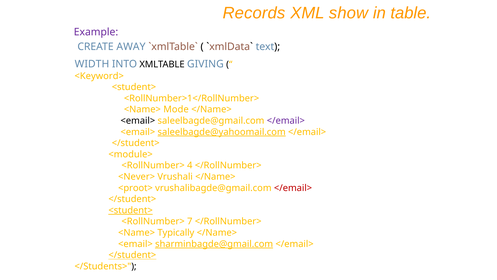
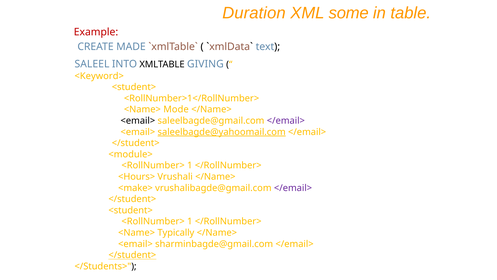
Records: Records -> Duration (254, 13)
show: show -> some (349, 13)
Example colour: purple -> red (96, 32)
AWAY: AWAY -> MADE (131, 47)
WIDTH: WIDTH -> SALEEL (92, 64)
4: 4 -> 1 (190, 165)
<Never>: <Never> -> <Hours> (137, 176)
<proot>: <proot> -> <make> (135, 188)
</email> colour: red -> purple (293, 188)
<student> underline: present -> none (131, 210)
7: 7 -> 1 (190, 221)
sharminbagde@gmail.com underline: present -> none (214, 244)
